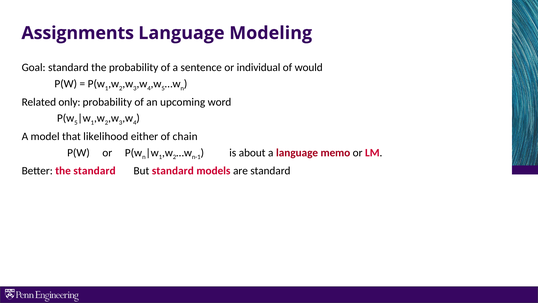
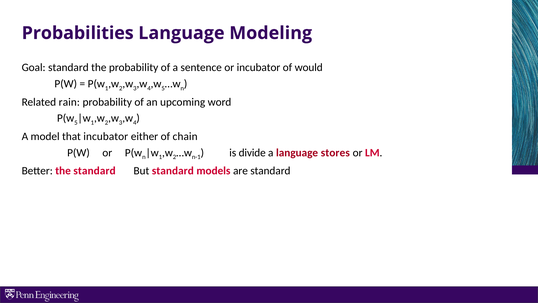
Assignments: Assignments -> Probabilities (78, 33)
or individual: individual -> incubator (258, 68)
only: only -> rain (69, 102)
that likelihood: likelihood -> incubator (106, 136)
about: about -> divide (252, 152)
memo: memo -> stores (335, 152)
